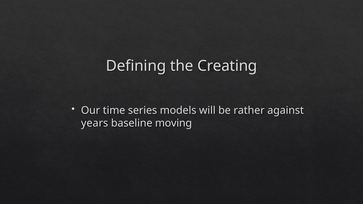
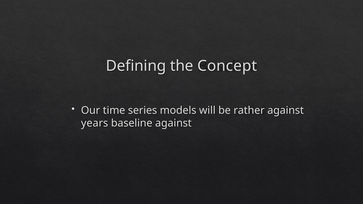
Creating: Creating -> Concept (227, 66)
baseline moving: moving -> against (173, 123)
